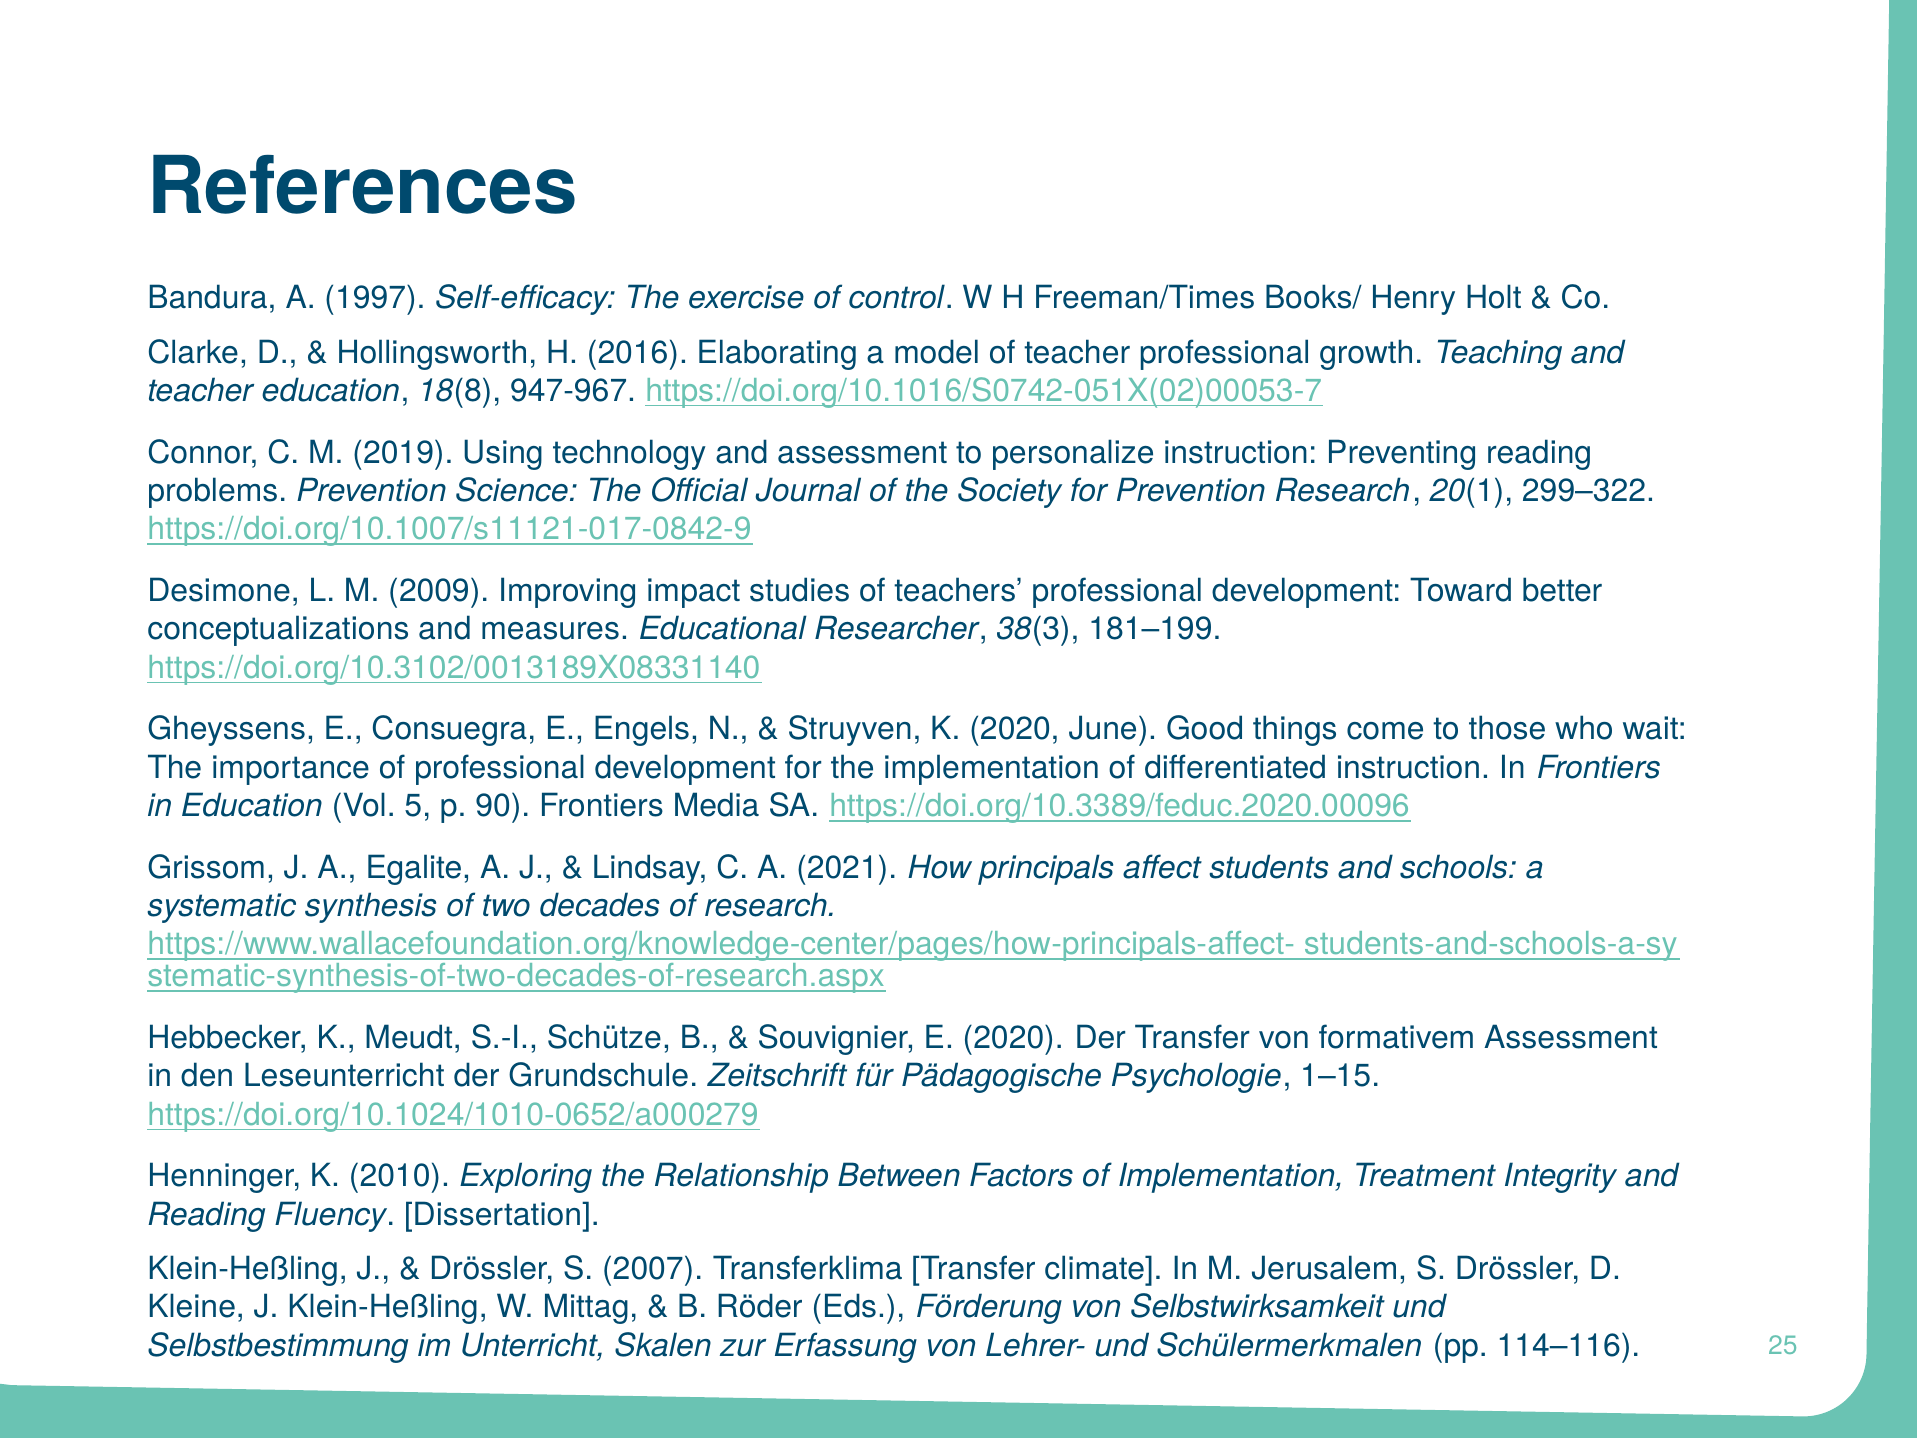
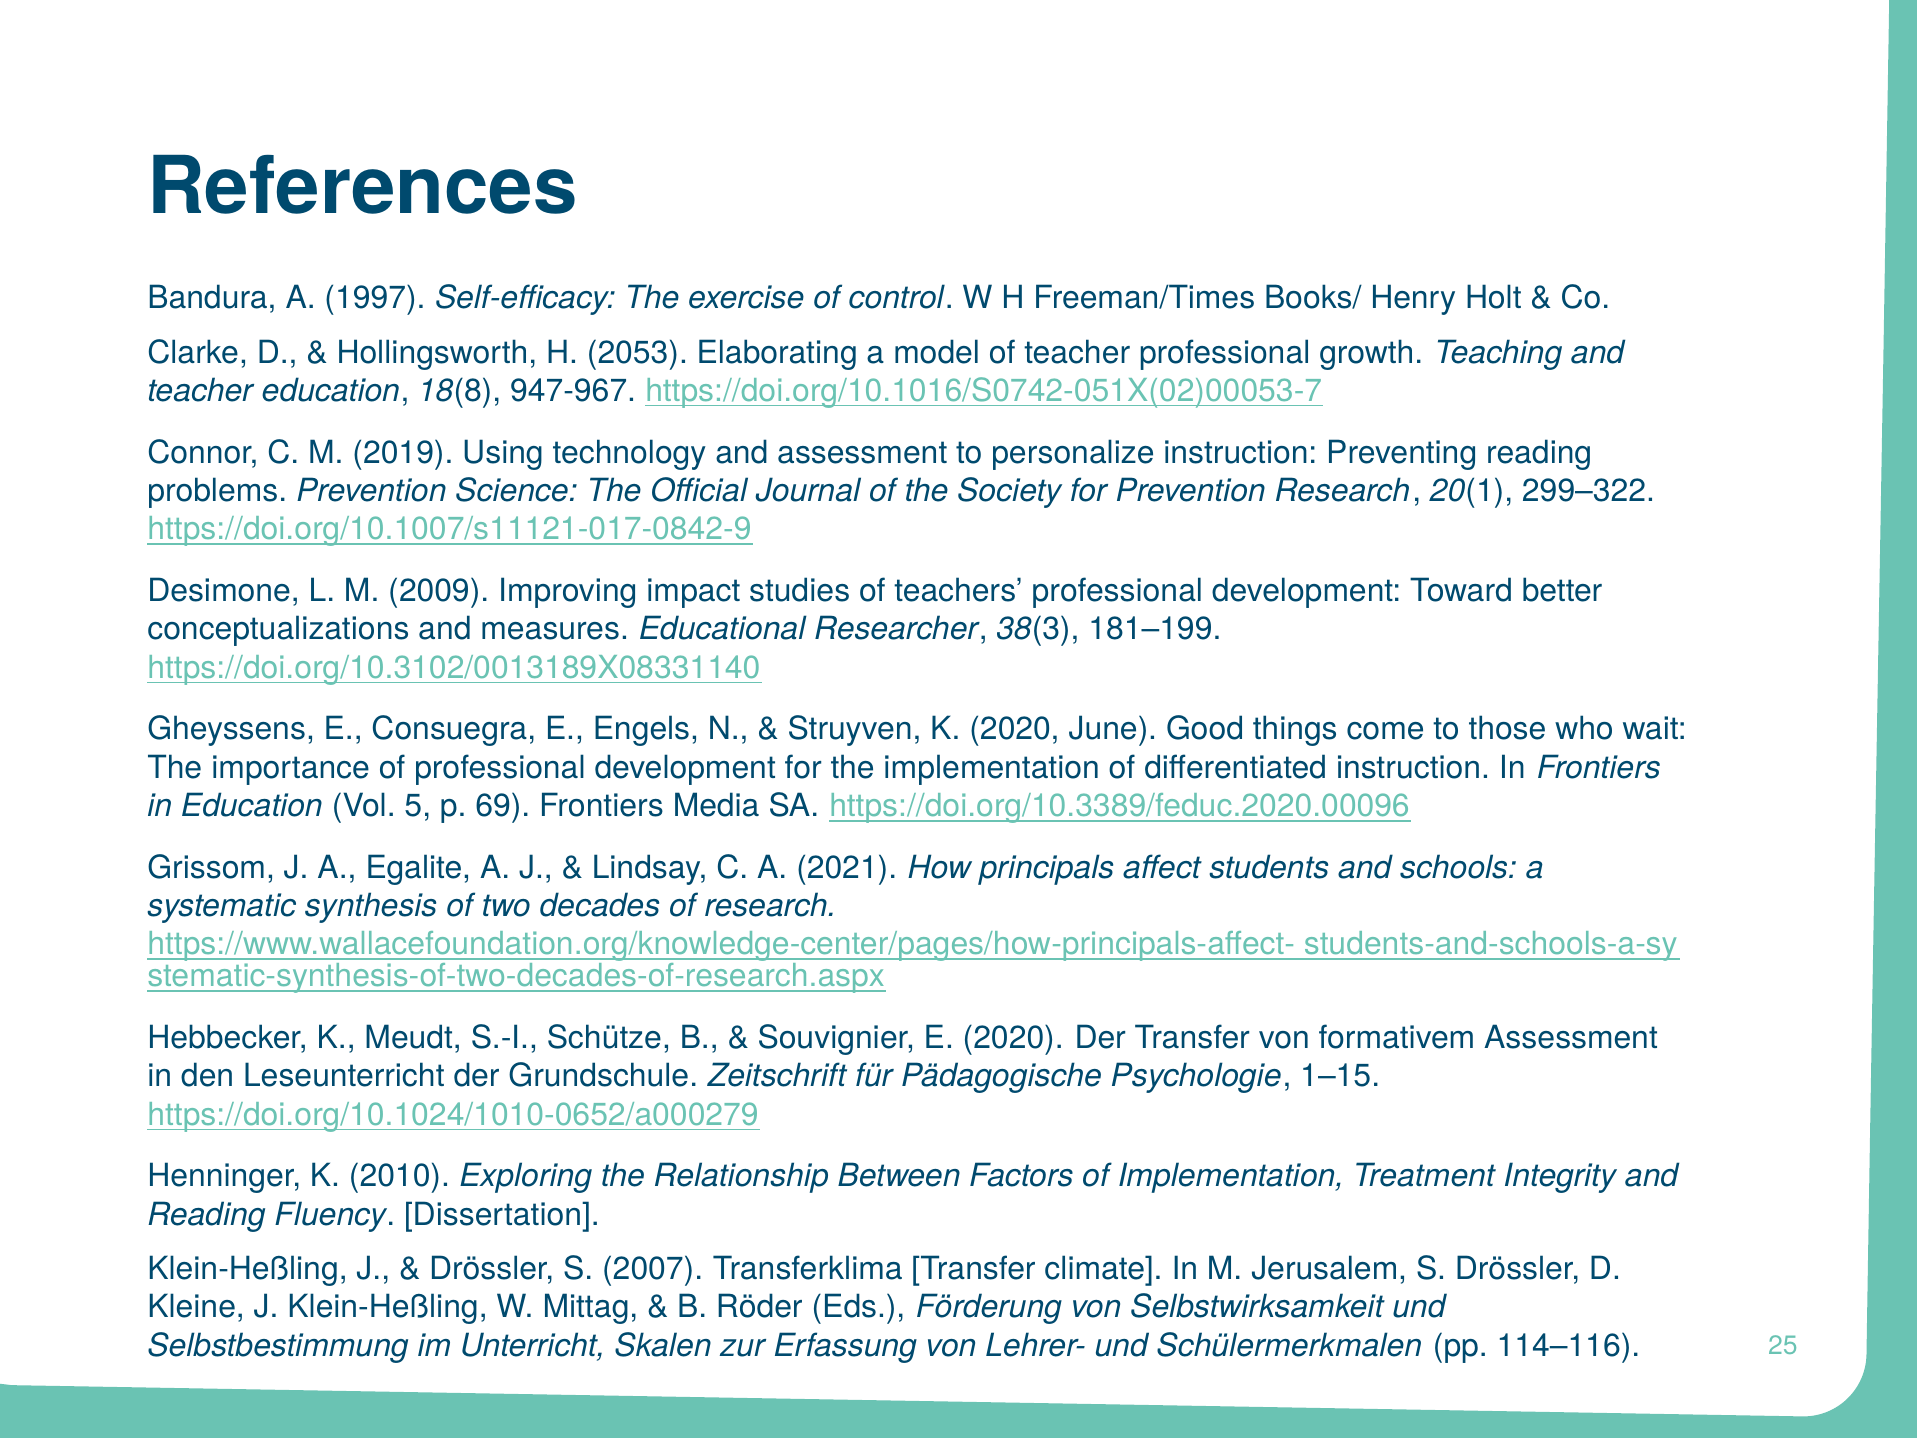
2016: 2016 -> 2053 (637, 352)
90: 90 -> 69 (503, 806)
